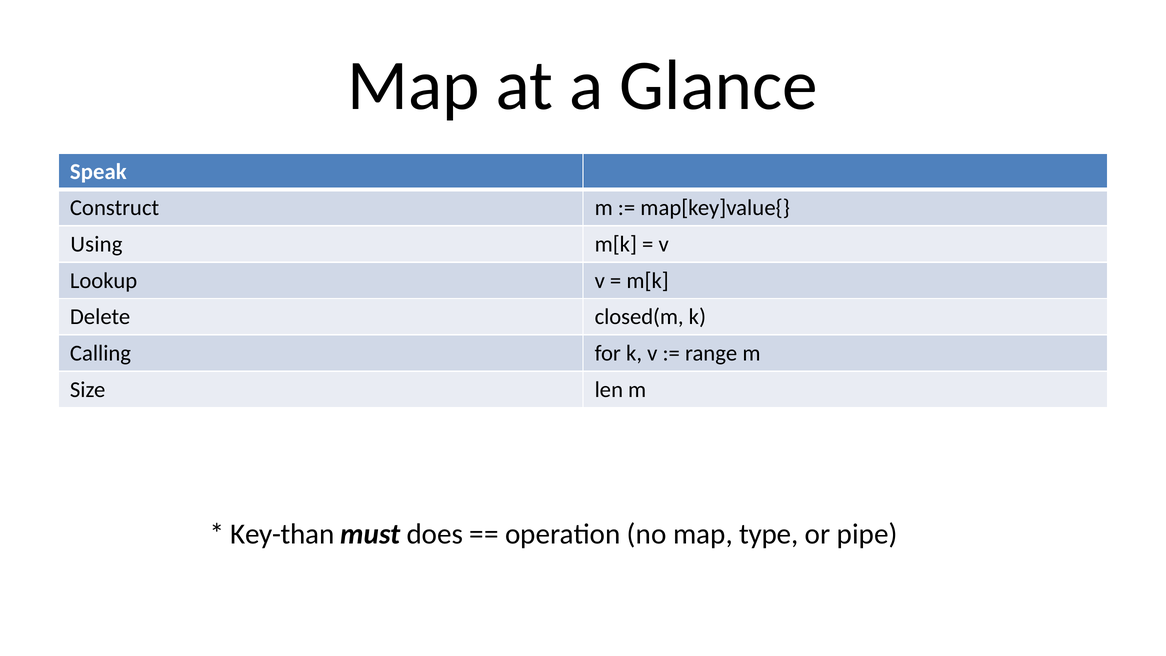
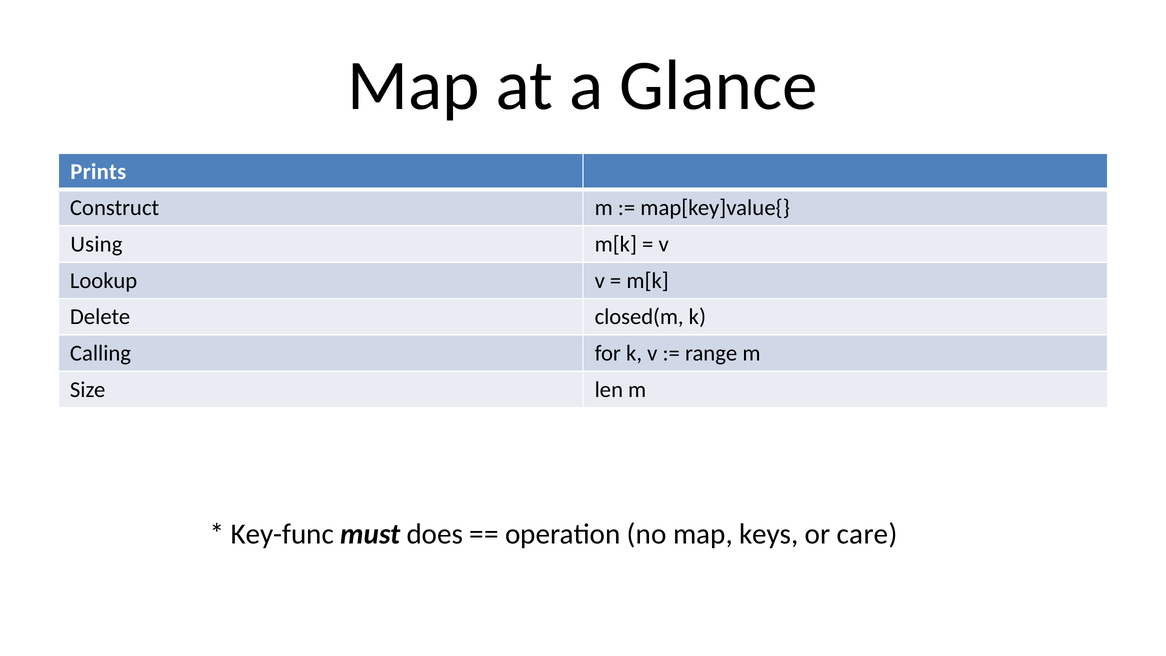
Speak: Speak -> Prints (98, 172)
Key-than: Key-than -> Key-func (282, 534)
type: type -> keys (769, 534)
pipe: pipe -> care (867, 534)
